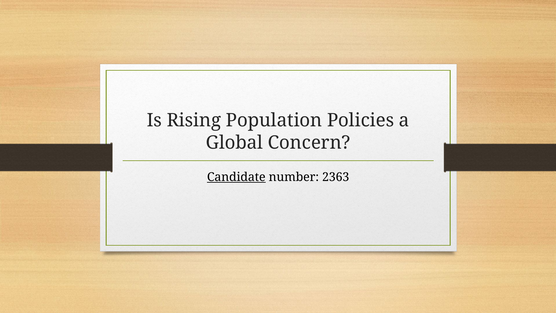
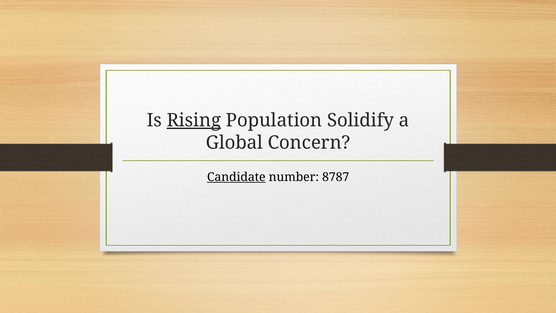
Rising underline: none -> present (194, 120)
Policies: Policies -> Solidify (361, 120)
2363: 2363 -> 8787 (336, 177)
